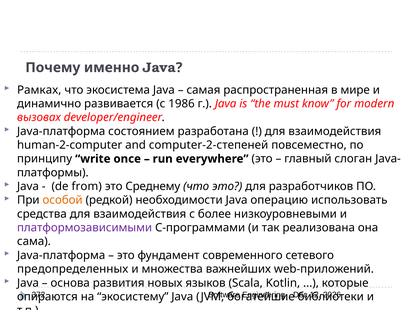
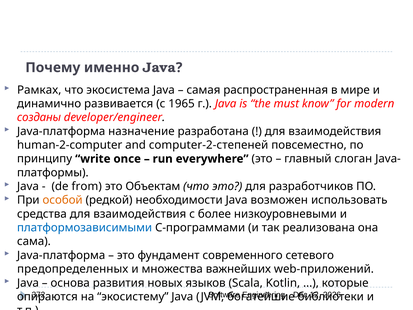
1986: 1986 -> 1965 (182, 104)
вызовах: вызовах -> созданы (39, 117)
состоянием: состоянием -> назначение (141, 131)
Среднему: Среднему -> Объектам (153, 186)
операцию: операцию -> возможен (279, 200)
платформозависимыми colour: purple -> blue (85, 228)
